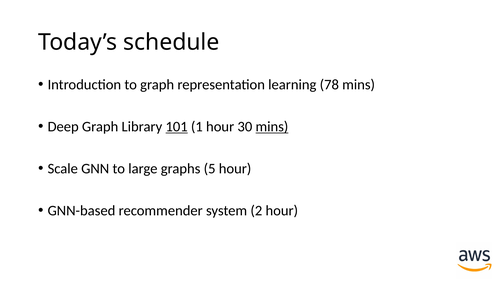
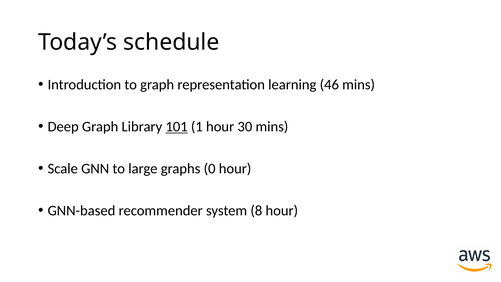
78: 78 -> 46 (329, 85)
mins underline: present -> none (272, 127)
5: 5 -> 0 (210, 169)
2: 2 -> 8 (256, 210)
